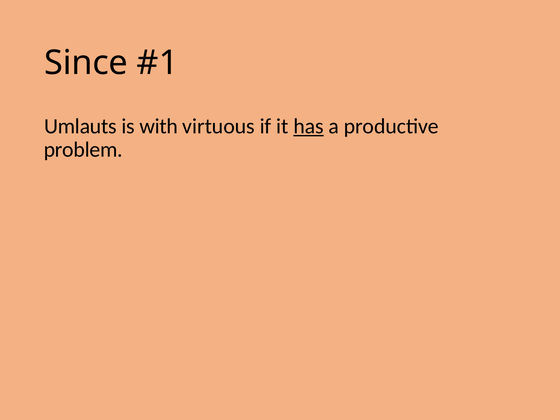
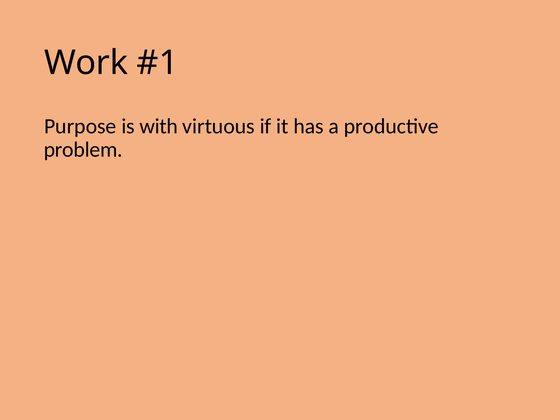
Since: Since -> Work (86, 63)
Umlauts: Umlauts -> Purpose (80, 126)
has underline: present -> none (309, 126)
